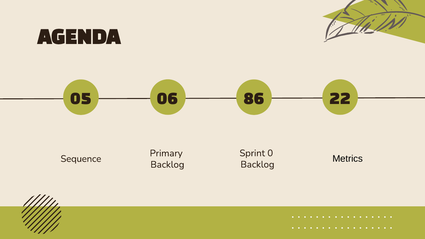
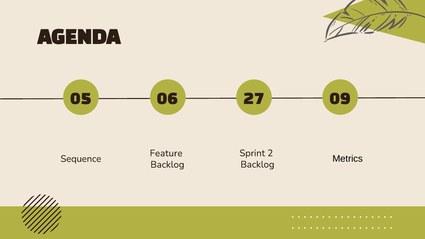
86: 86 -> 27 (254, 98)
22: 22 -> 09 (340, 98)
0: 0 -> 2 (270, 153)
Primary: Primary -> Feature (166, 153)
